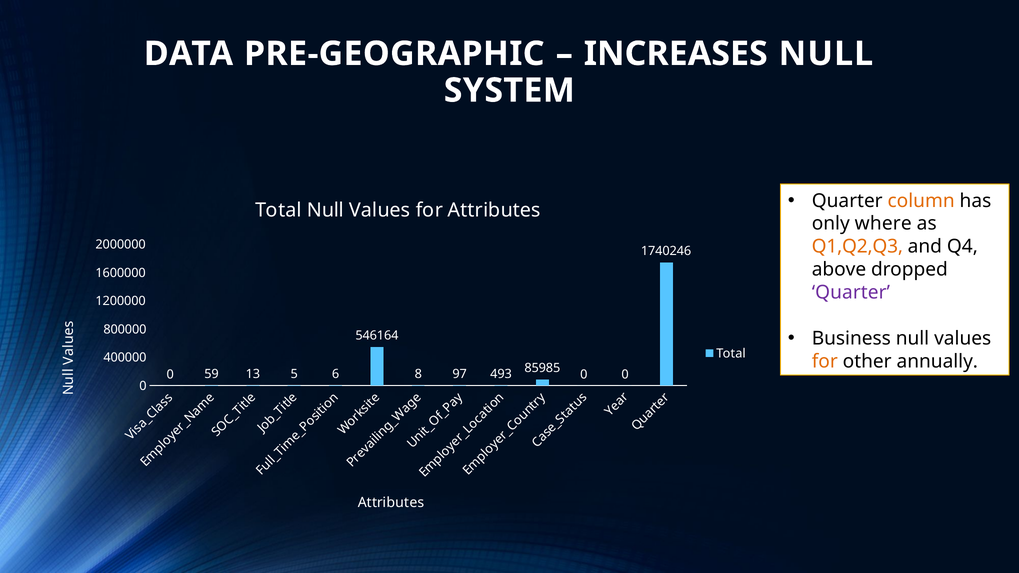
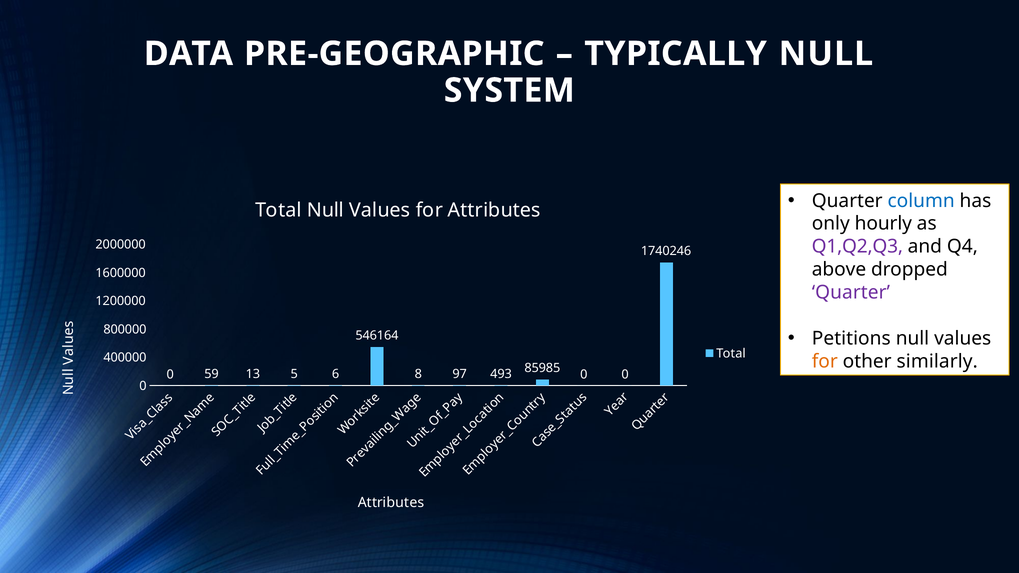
INCREASES: INCREASES -> TYPICALLY (676, 54)
column colour: orange -> blue (921, 201)
where: where -> hourly (883, 224)
Q1,Q2,Q3 colour: orange -> purple (857, 247)
Business: Business -> Petitions (851, 338)
annually: annually -> similarly (937, 361)
